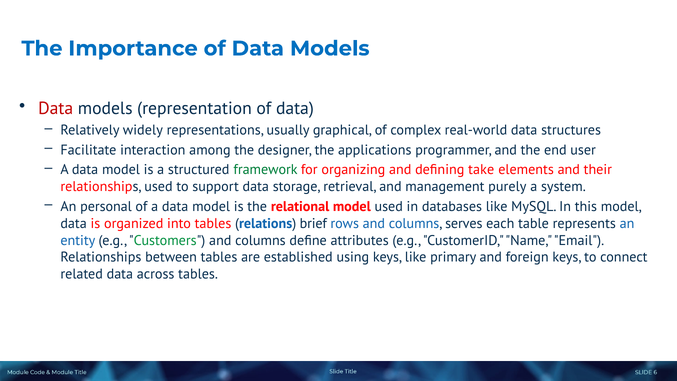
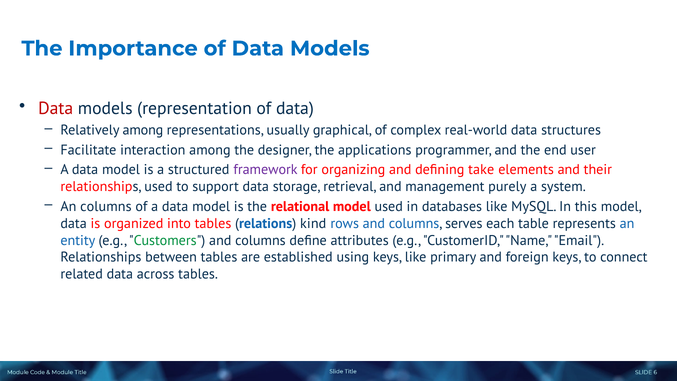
Relatively widely: widely -> among (143, 130)
framework colour: green -> purple (265, 170)
An personal: personal -> columns (106, 206)
brief: brief -> kind (313, 223)
